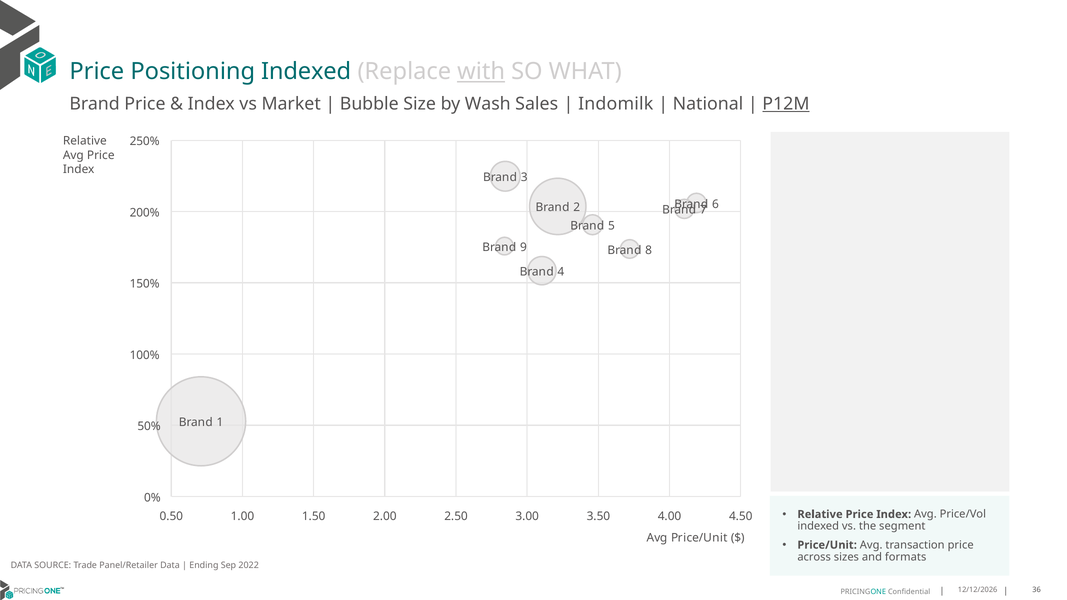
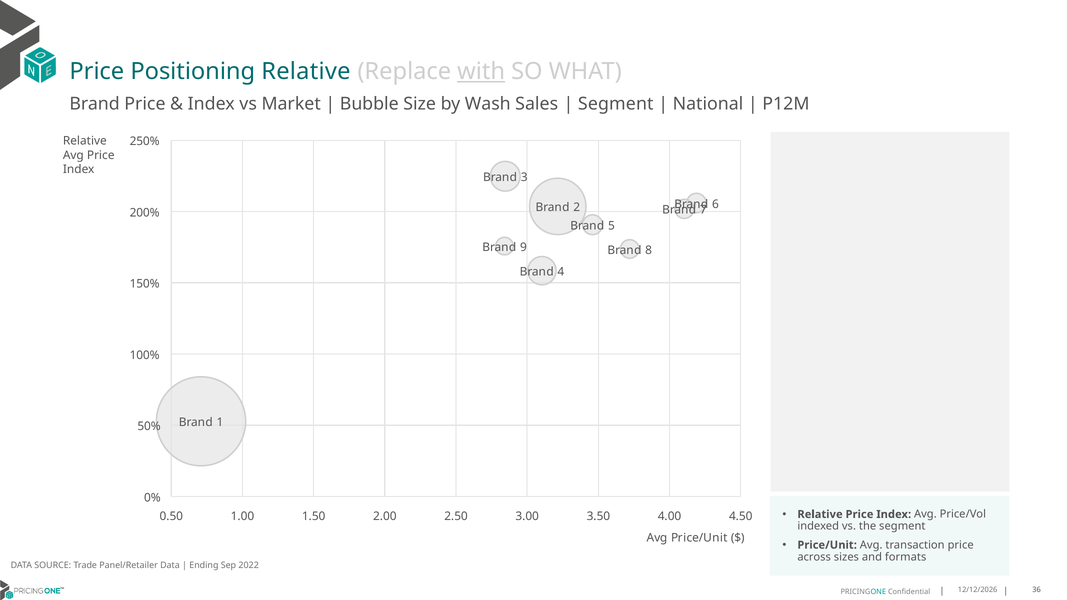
Positioning Indexed: Indexed -> Relative (306, 72)
Indomilk: Indomilk -> Segment (616, 104)
P12M underline: present -> none (786, 104)
